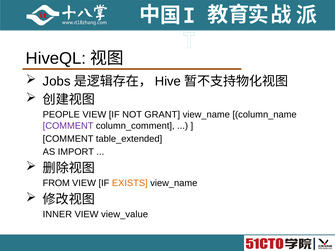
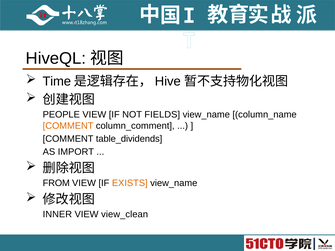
Jobs: Jobs -> Time (57, 82)
GRANT: GRANT -> FIELDS (162, 115)
COMMENT colour: purple -> orange (68, 126)
table_extended: table_extended -> table_dividends (129, 139)
view_value: view_value -> view_clean (125, 215)
